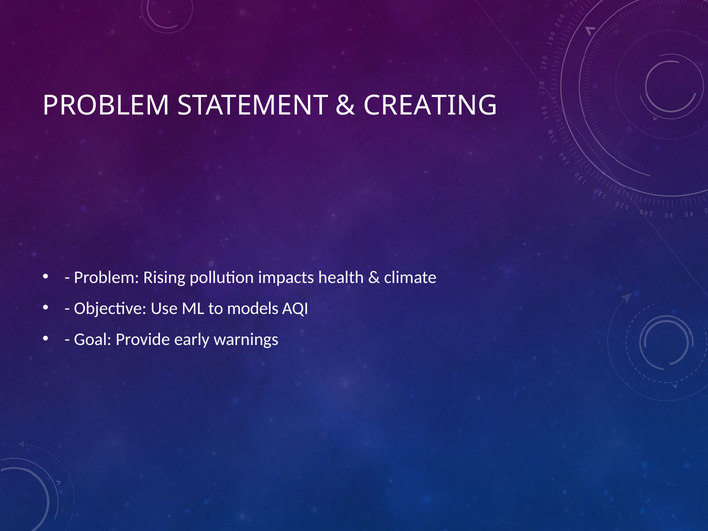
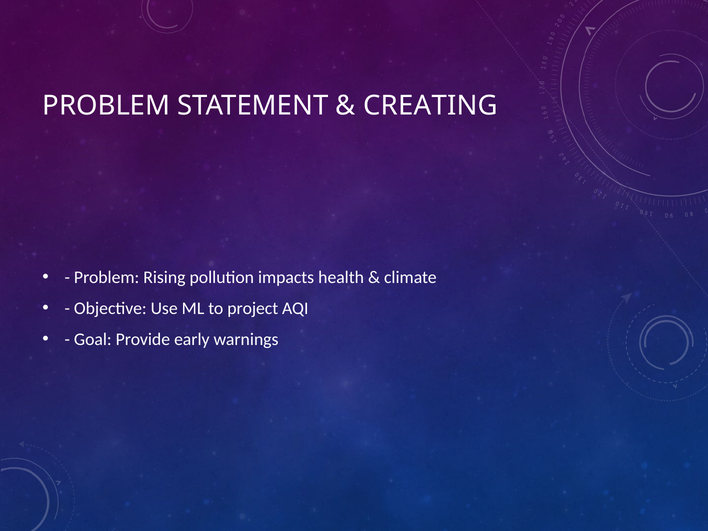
models: models -> project (253, 308)
